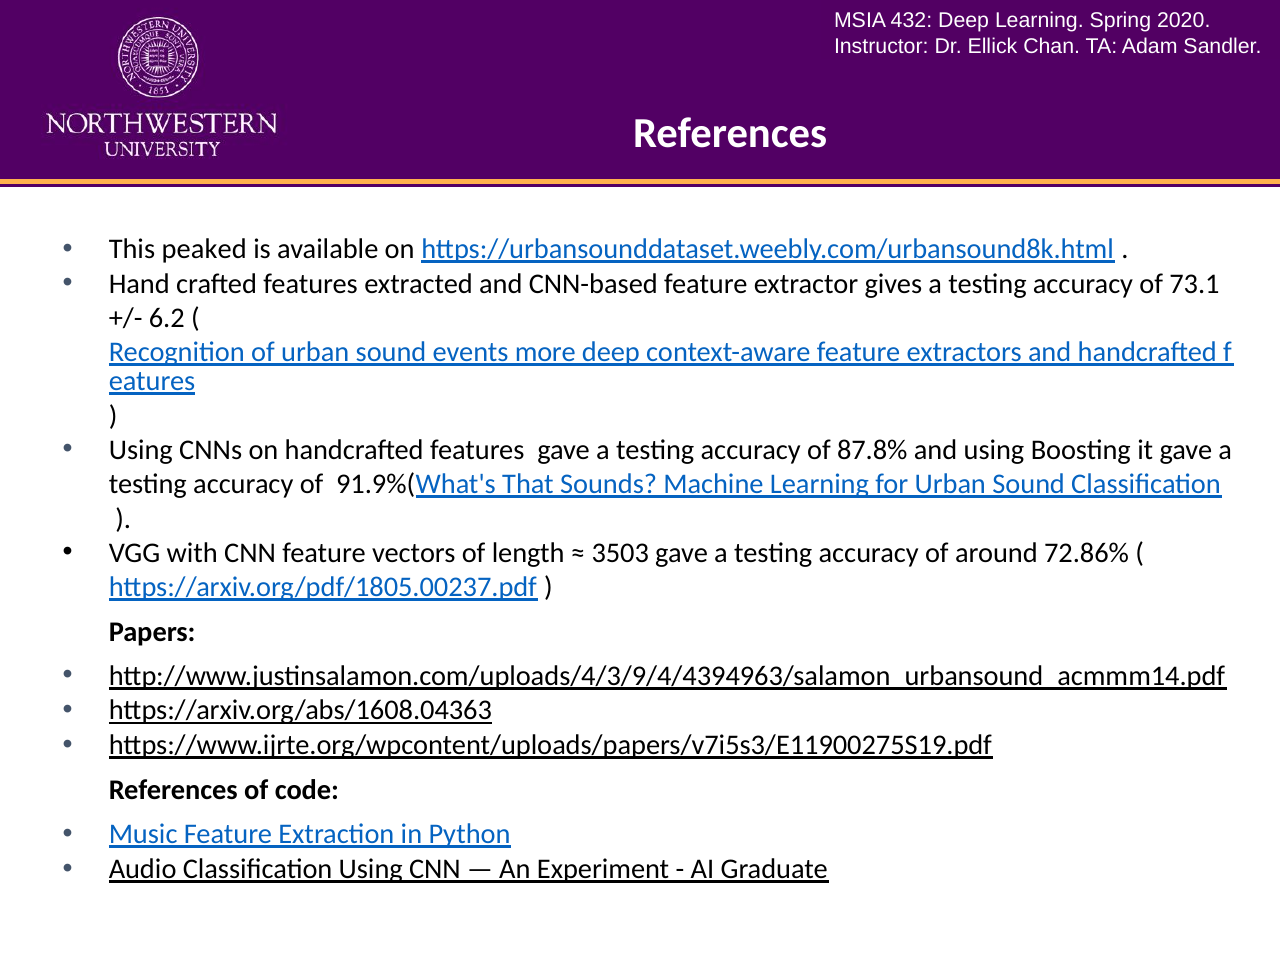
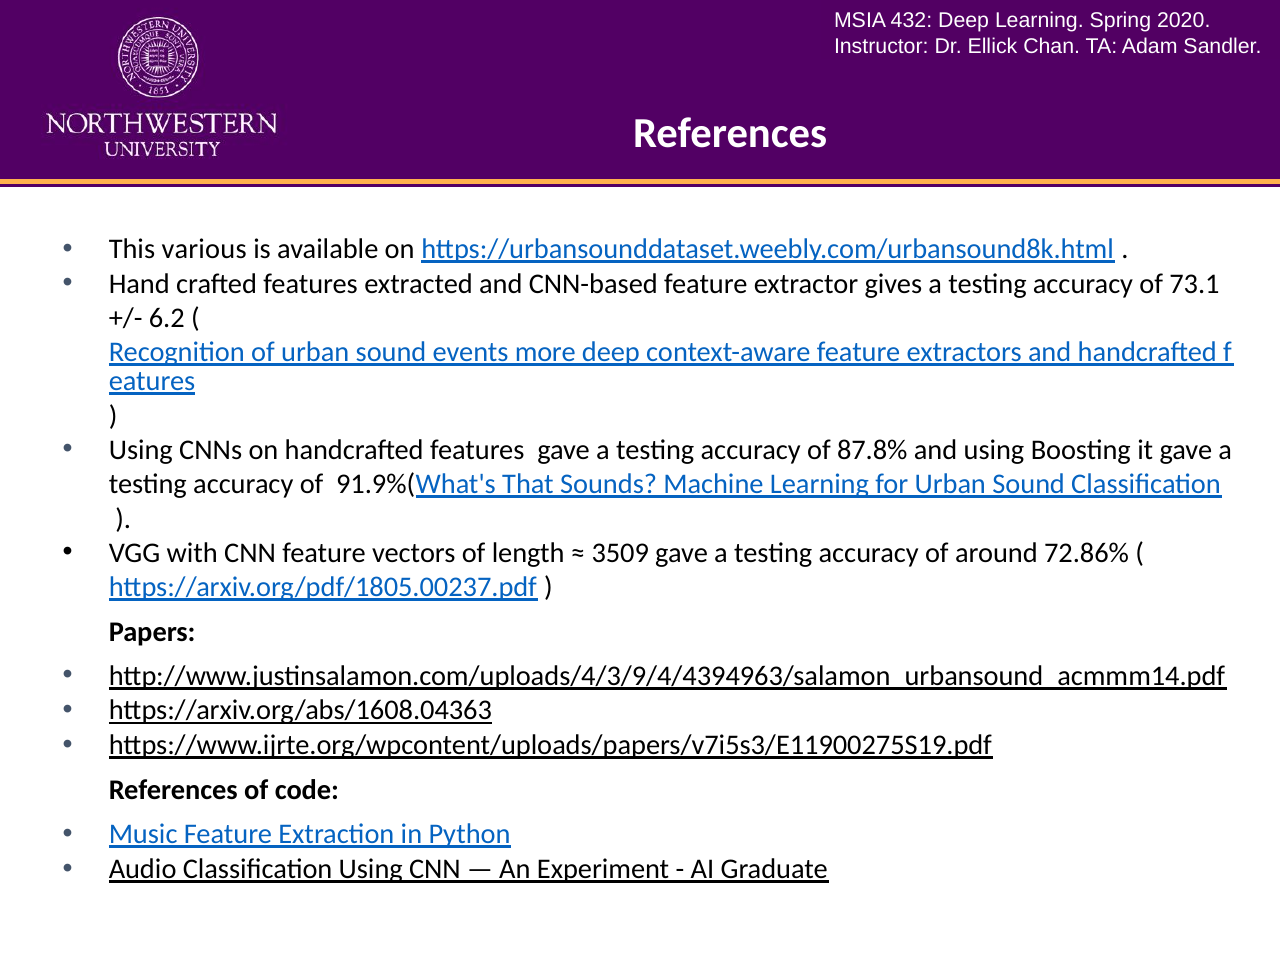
peaked: peaked -> various (204, 249)
3503: 3503 -> 3509 (620, 553)
